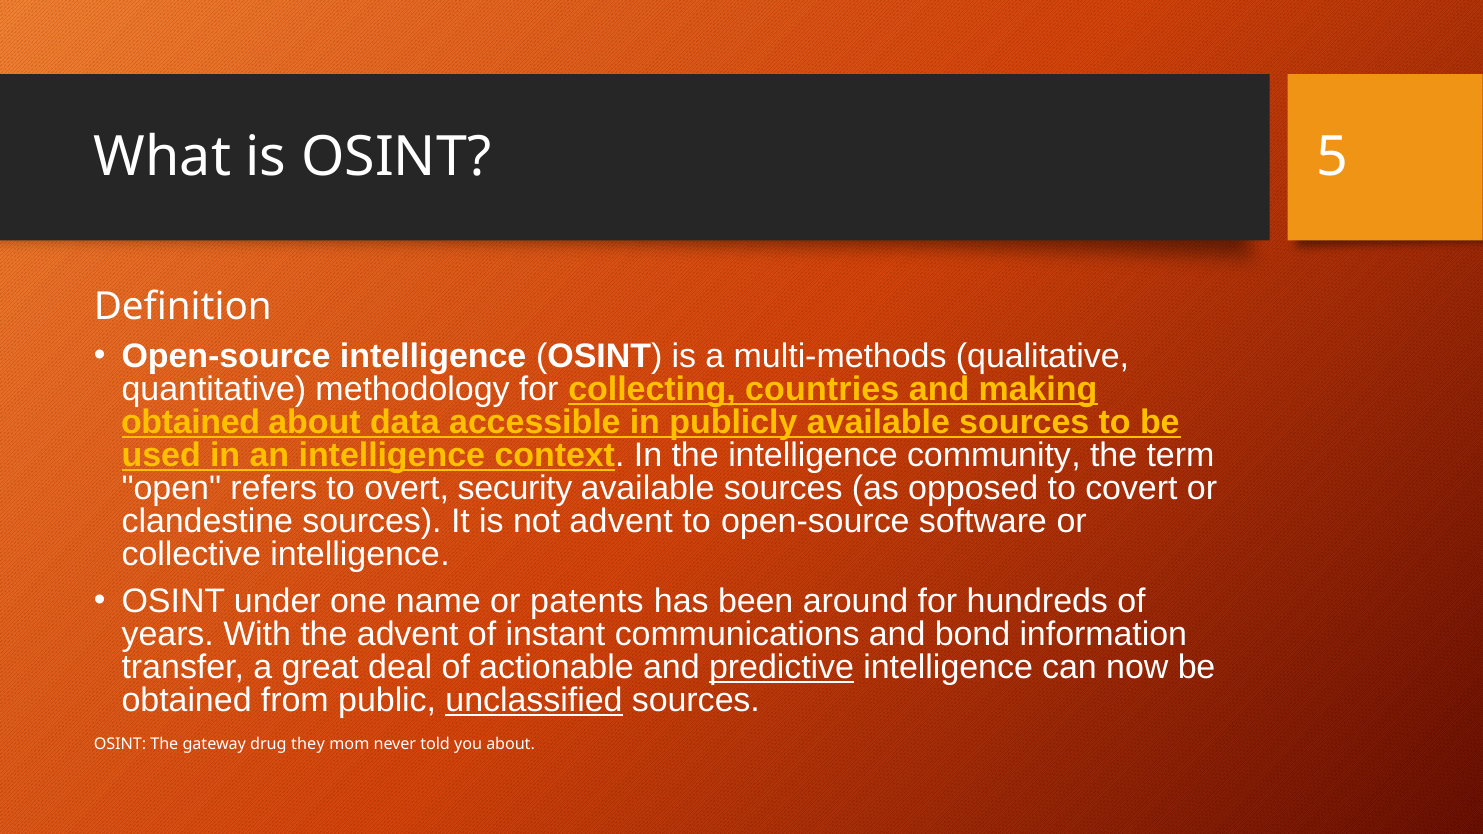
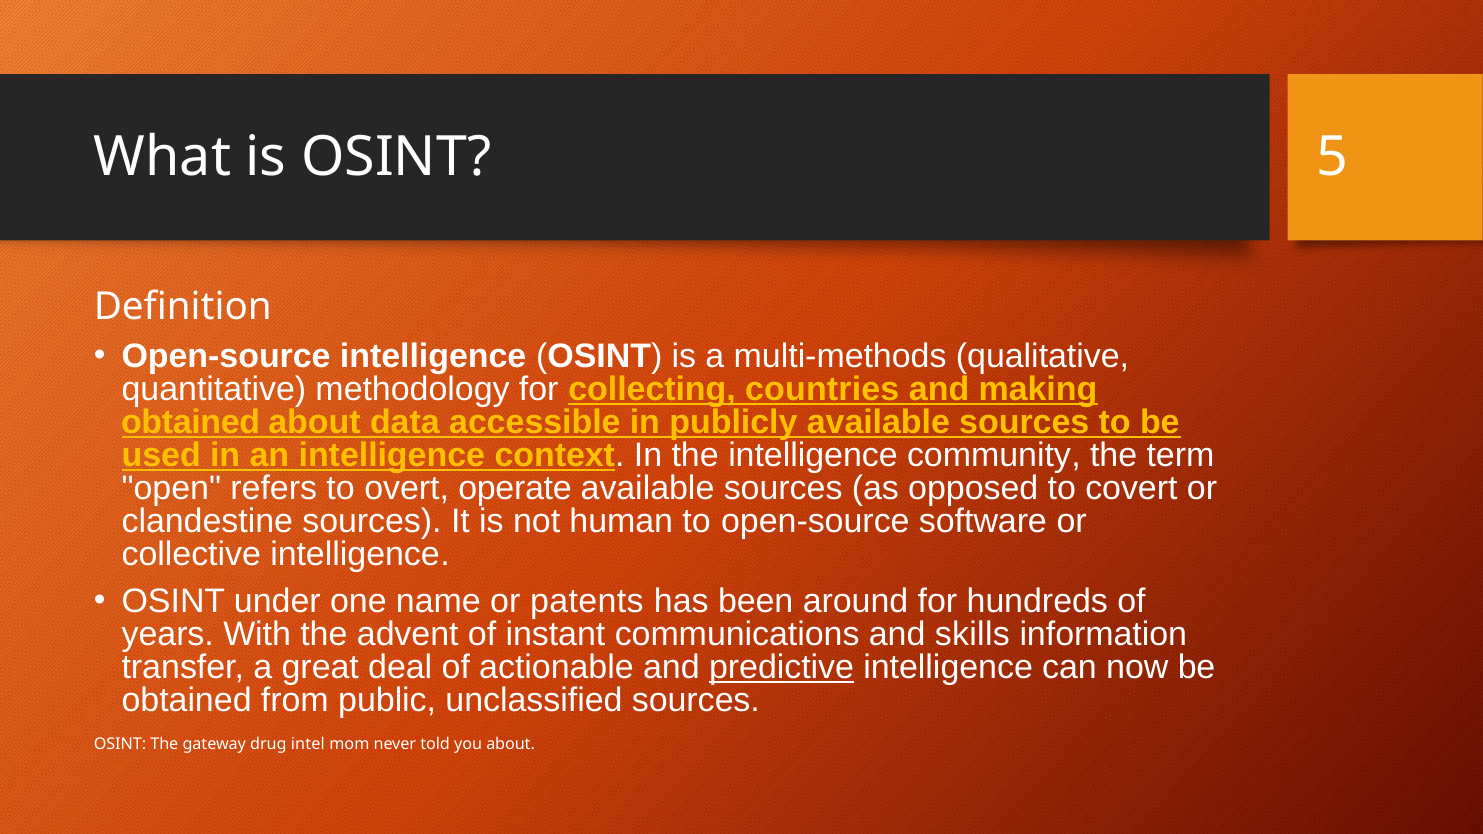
security: security -> operate (515, 488)
not advent: advent -> human (621, 521)
bond: bond -> skills (972, 634)
unclassified underline: present -> none (534, 700)
they: they -> intel (308, 744)
